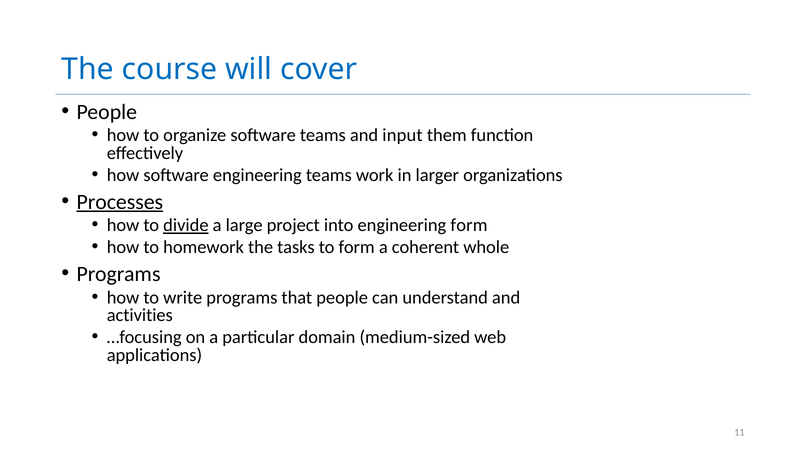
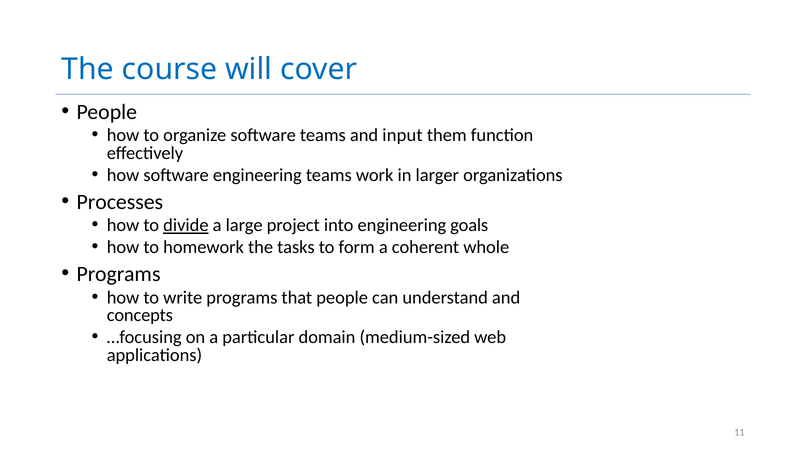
Processes underline: present -> none (120, 202)
engineering form: form -> goals (469, 226)
activities: activities -> concepts (140, 316)
